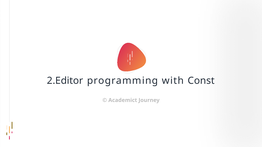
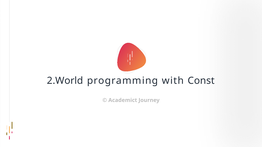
2.Editor: 2.Editor -> 2.World (65, 81)
